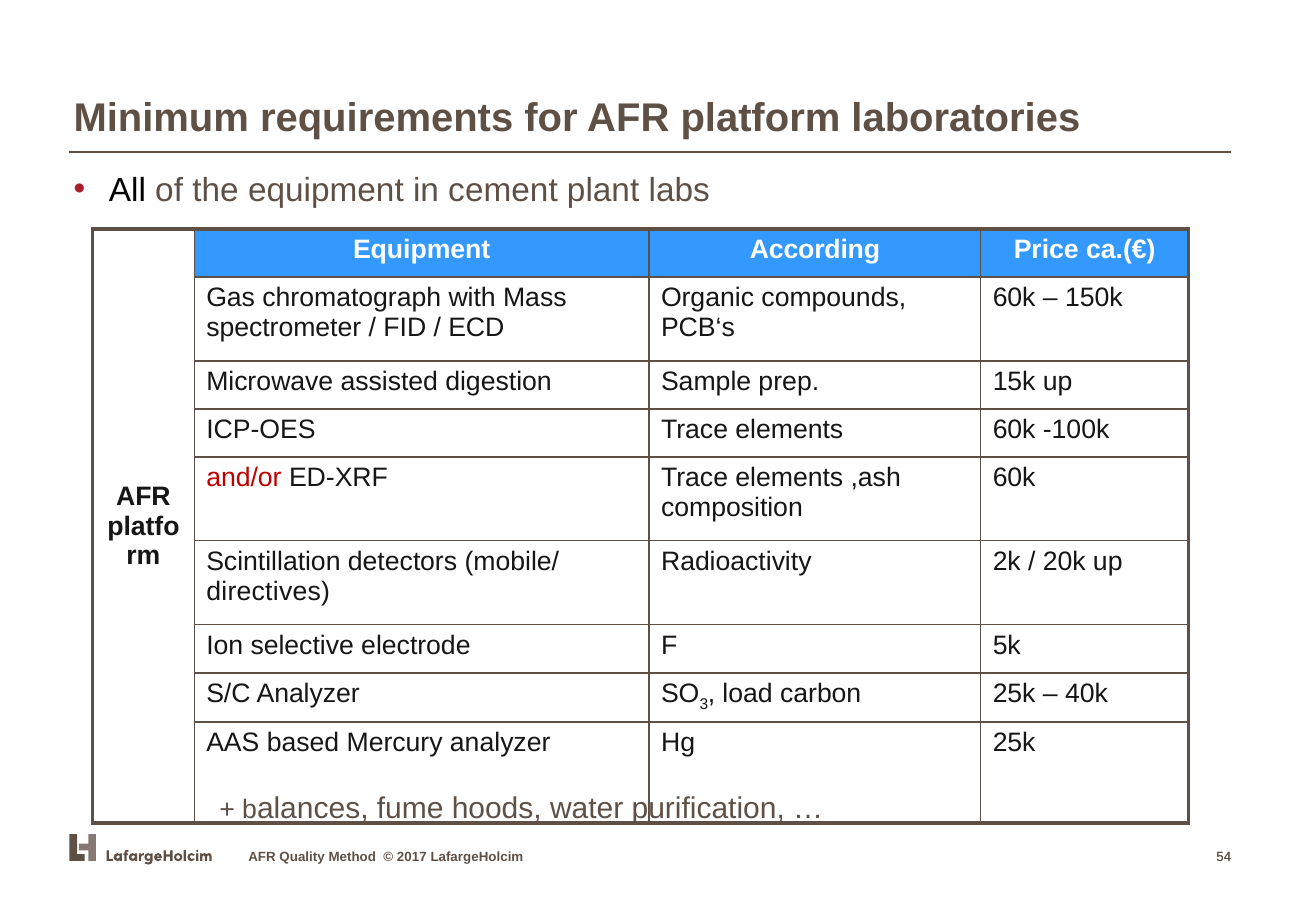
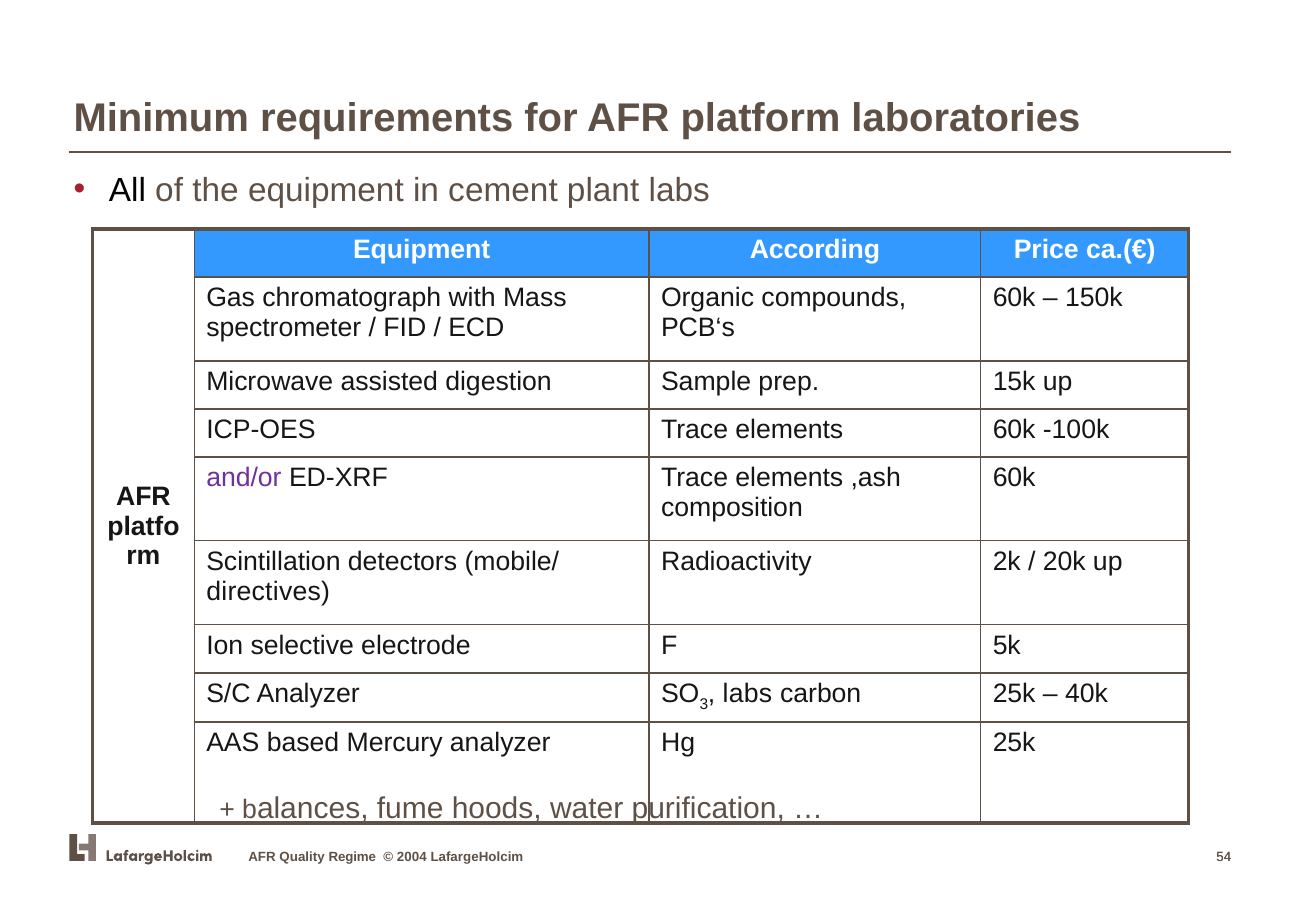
and/or colour: red -> purple (244, 478)
load: load -> labs (747, 694)
Method: Method -> Regime (352, 857)
2017: 2017 -> 2004 (412, 857)
